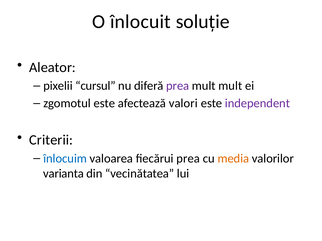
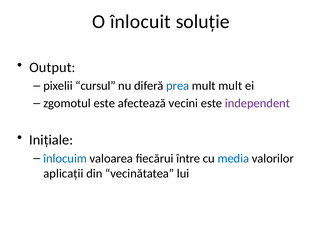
Aleator: Aleator -> Output (52, 68)
prea colour: purple -> blue (178, 86)
valori: valori -> vecini (183, 104)
Criterii: Criterii -> Inițiale (51, 140)
fiecărui prea: prea -> între (188, 159)
media colour: orange -> blue (233, 159)
varianta: varianta -> aplicații (63, 174)
